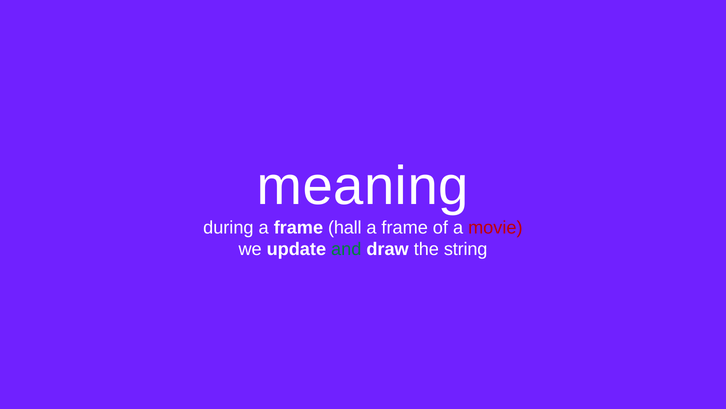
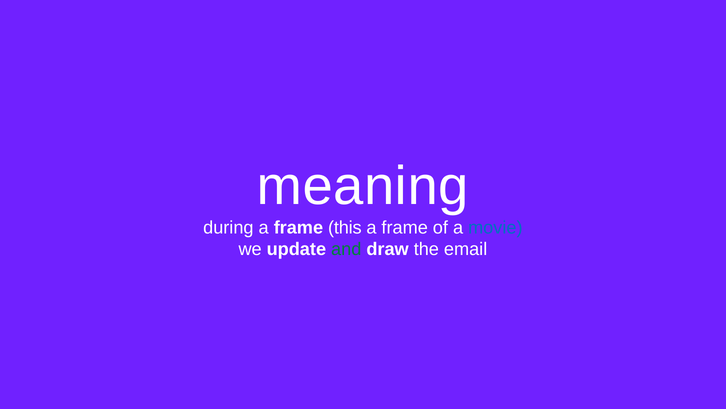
hall: hall -> this (345, 227)
movie colour: red -> blue (495, 227)
string: string -> email (466, 249)
